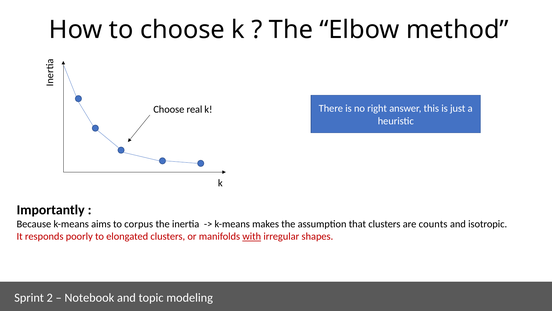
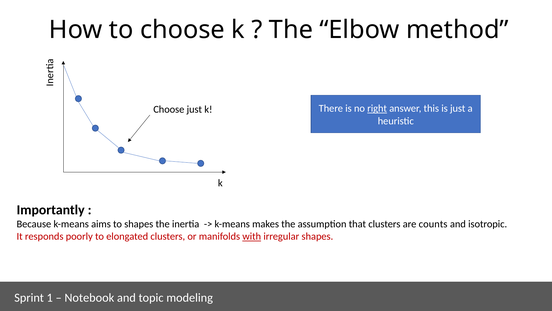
Choose real: real -> just (194, 109)
right underline: none -> present (377, 108)
to corpus: corpus -> shapes (139, 224)
2: 2 -> 1 (50, 297)
